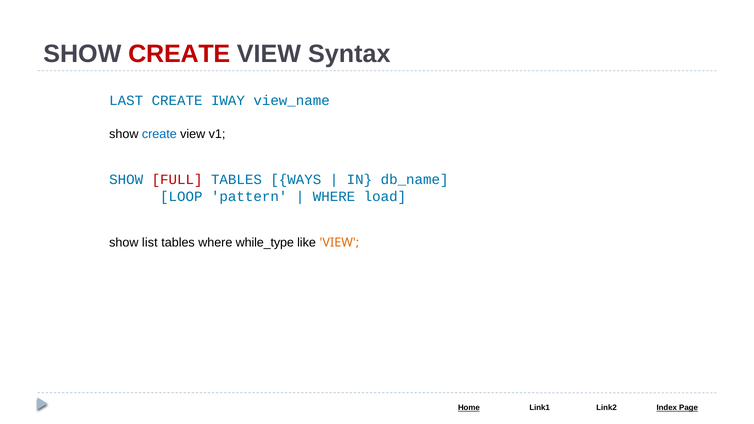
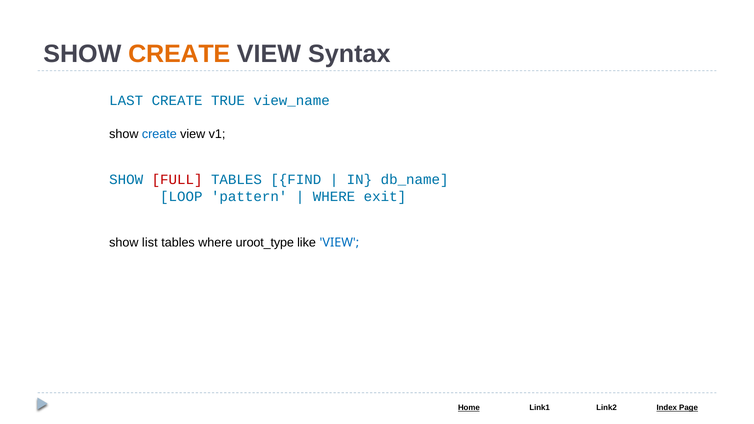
CREATE colour: red -> orange (179, 54)
IWAY: IWAY -> TRUE (228, 100)
WAYS: WAYS -> FIND (296, 180)
load: load -> exit (385, 197)
while_type: while_type -> uroot_type (265, 243)
VIEW colour: orange -> blue (339, 243)
